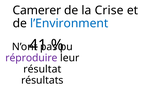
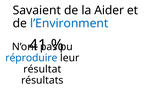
Camerer: Camerer -> Savaient (37, 10)
Crise: Crise -> Aider (109, 10)
réproduire colour: purple -> blue (31, 58)
